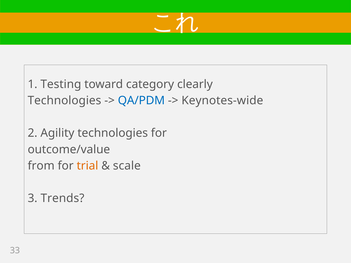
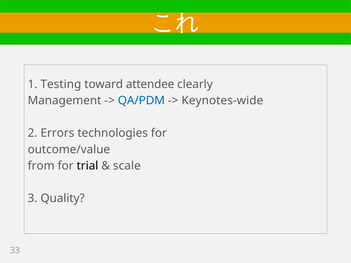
category: category -> attendee (150, 84)
Technologies: Technologies -> Management (64, 101)
Agility: Agility -> Errors (57, 133)
trial colour: orange -> black (87, 166)
Trends: Trends -> Quality (63, 198)
